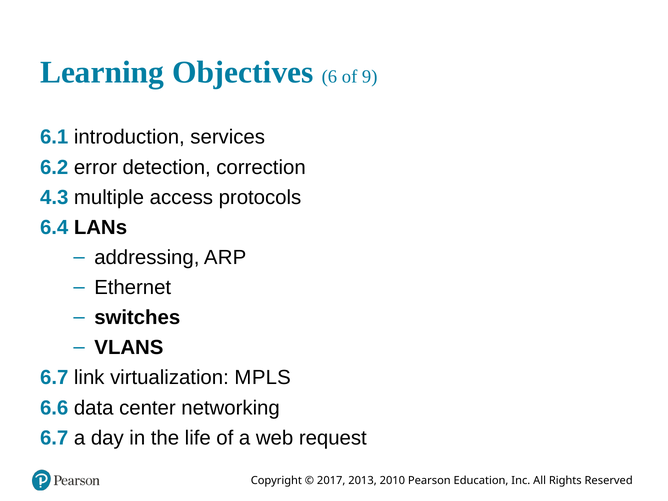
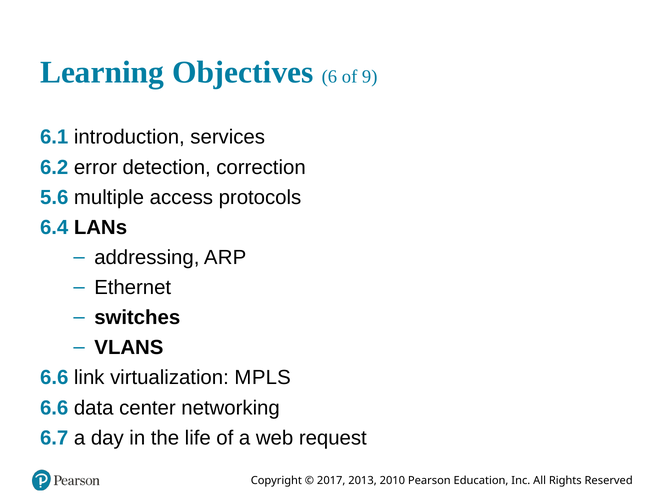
4.3: 4.3 -> 5.6 (54, 197)
6.7: 6.7 -> 6.6 (54, 378)
